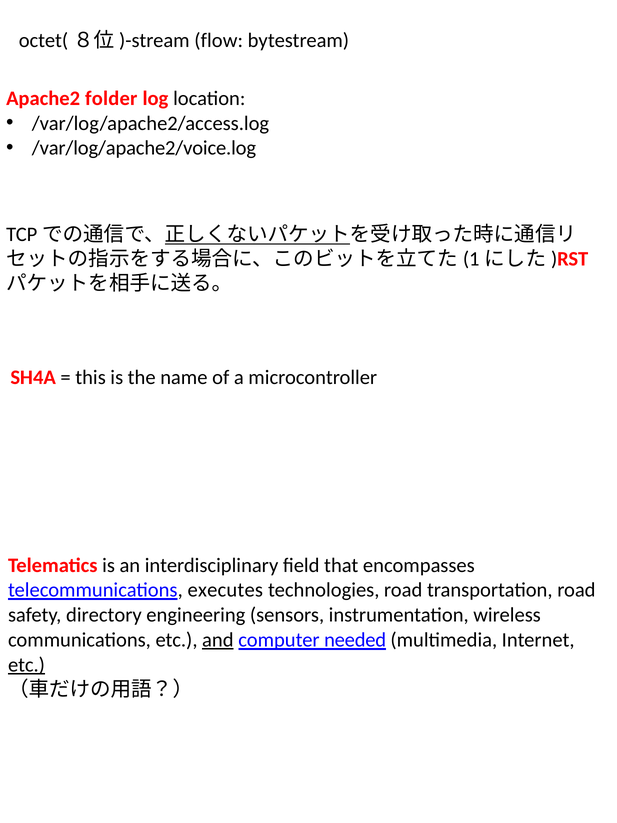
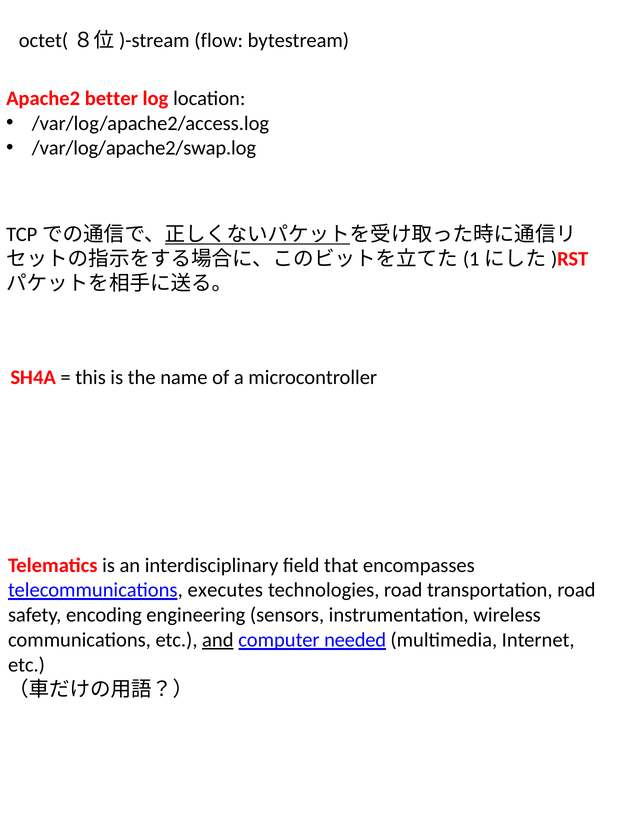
folder: folder -> better (111, 99)
/var/log/apache2/voice.log: /var/log/apache2/voice.log -> /var/log/apache2/swap.log (144, 148)
directory: directory -> encoding (104, 615)
etc underline: present -> none (26, 665)
